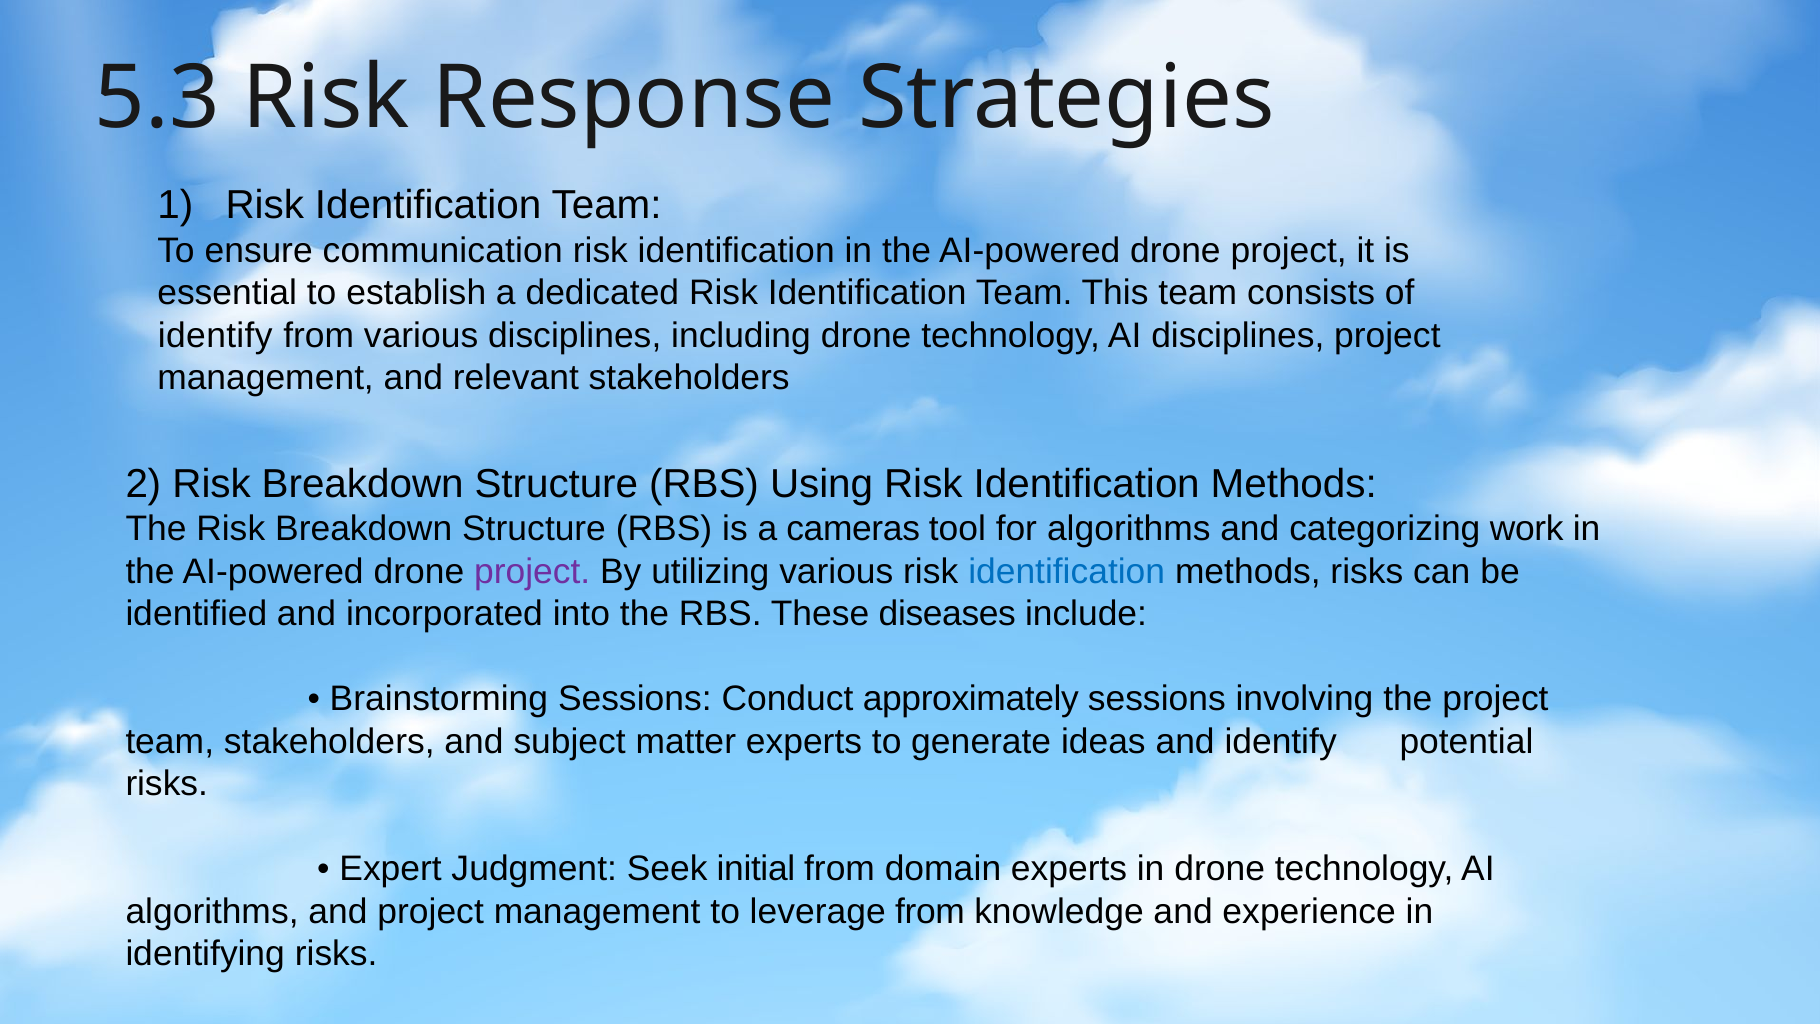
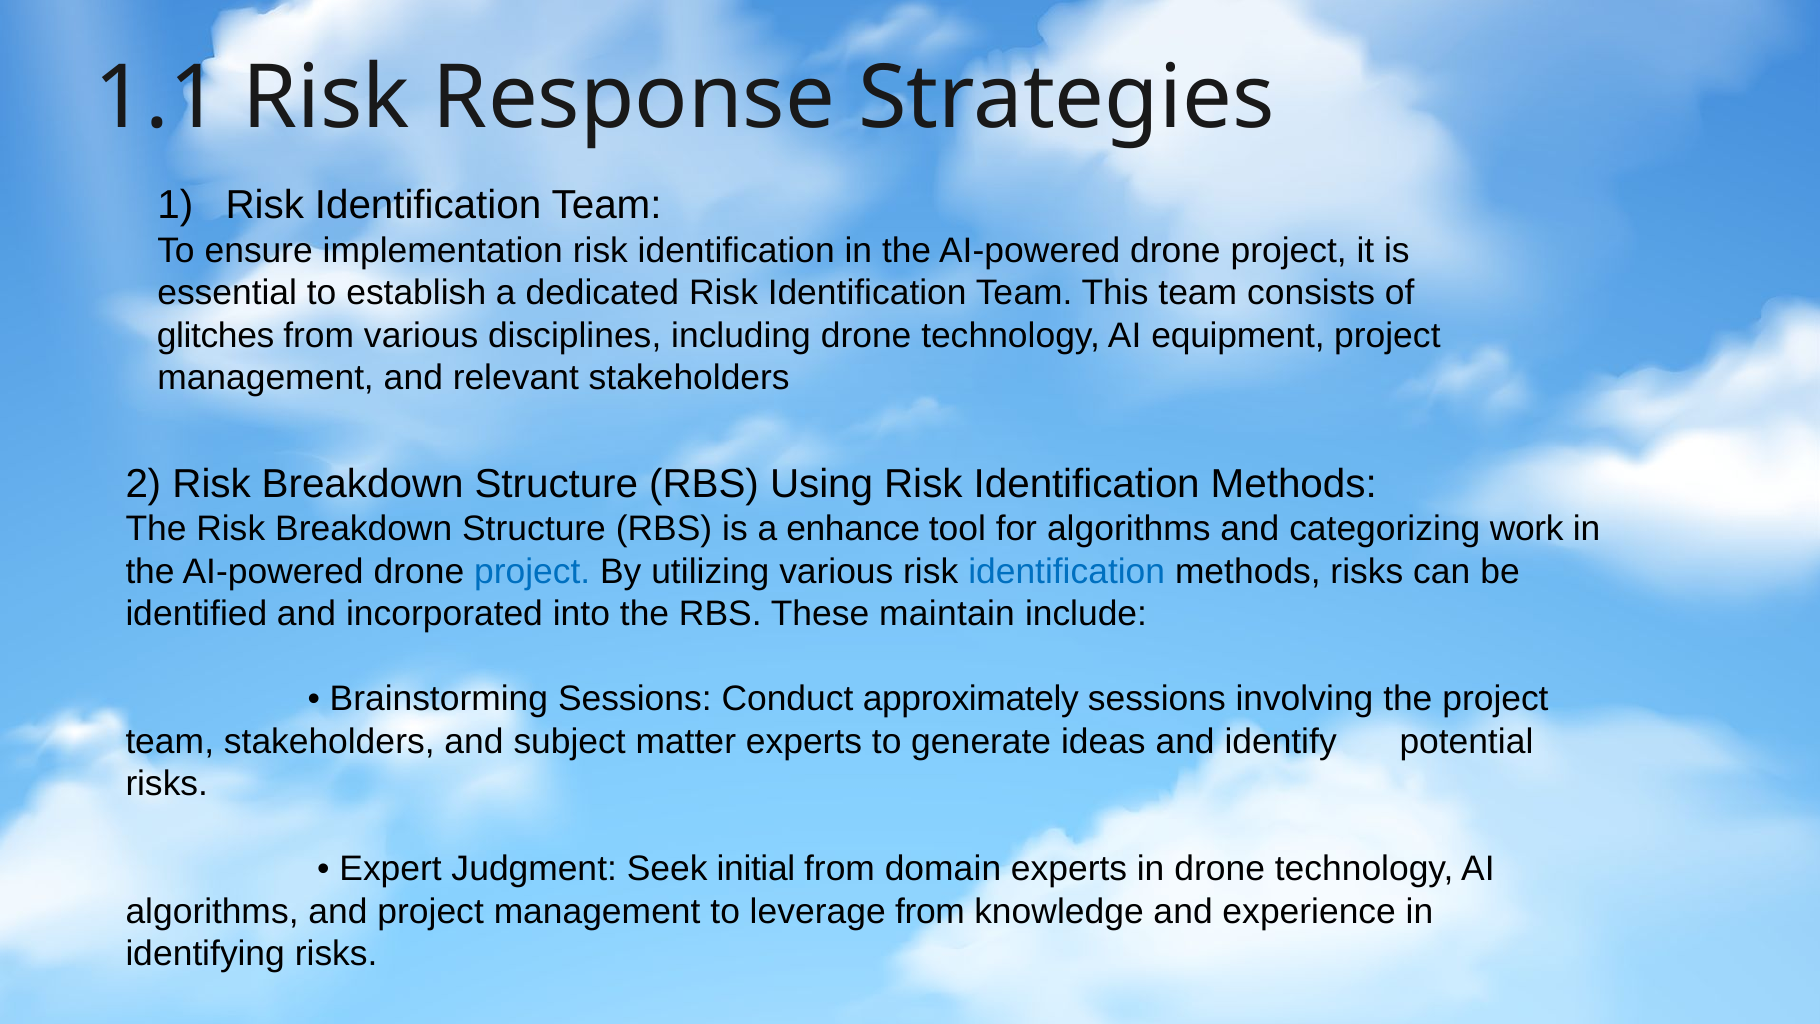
5.3: 5.3 -> 1.1 (157, 98)
communication: communication -> implementation (443, 251)
identify: identify -> glitches (216, 335)
AI disciplines: disciplines -> equipment (1238, 335)
cameras: cameras -> enhance (853, 529)
project colour: purple -> blue (532, 572)
diseases: diseases -> maintain (947, 614)
